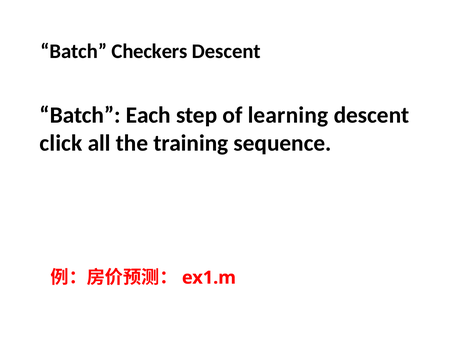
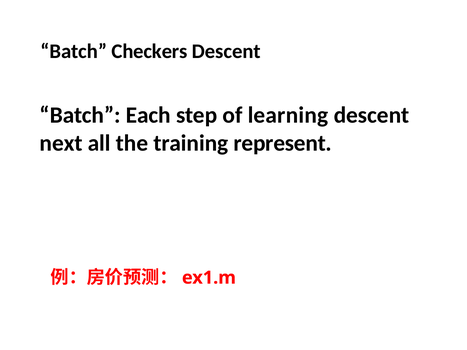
click: click -> next (61, 143)
sequence: sequence -> represent (283, 143)
